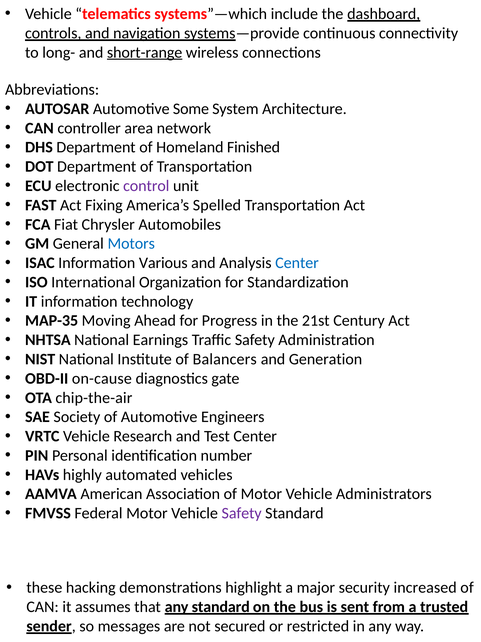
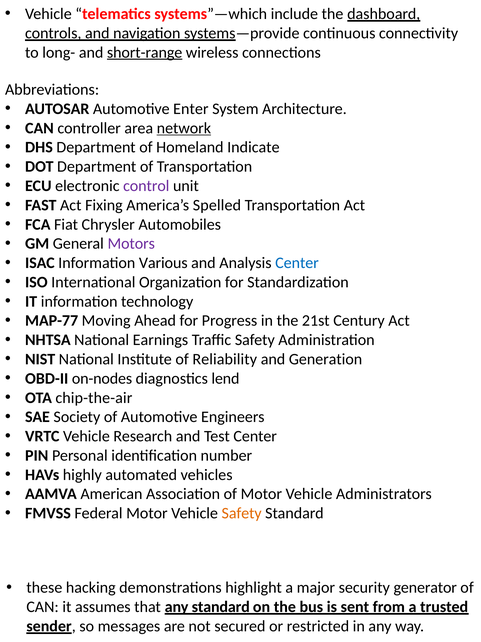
Some: Some -> Enter (191, 109)
network underline: none -> present (184, 128)
Finished: Finished -> Indicate (253, 147)
Motors colour: blue -> purple (131, 243)
MAP-35: MAP-35 -> MAP-77 (52, 320)
Balancers: Balancers -> Reliability (225, 359)
on-cause: on-cause -> on-nodes (102, 378)
gate: gate -> lend (225, 378)
Safety colour: purple -> orange (242, 513)
increased: increased -> generator (425, 587)
